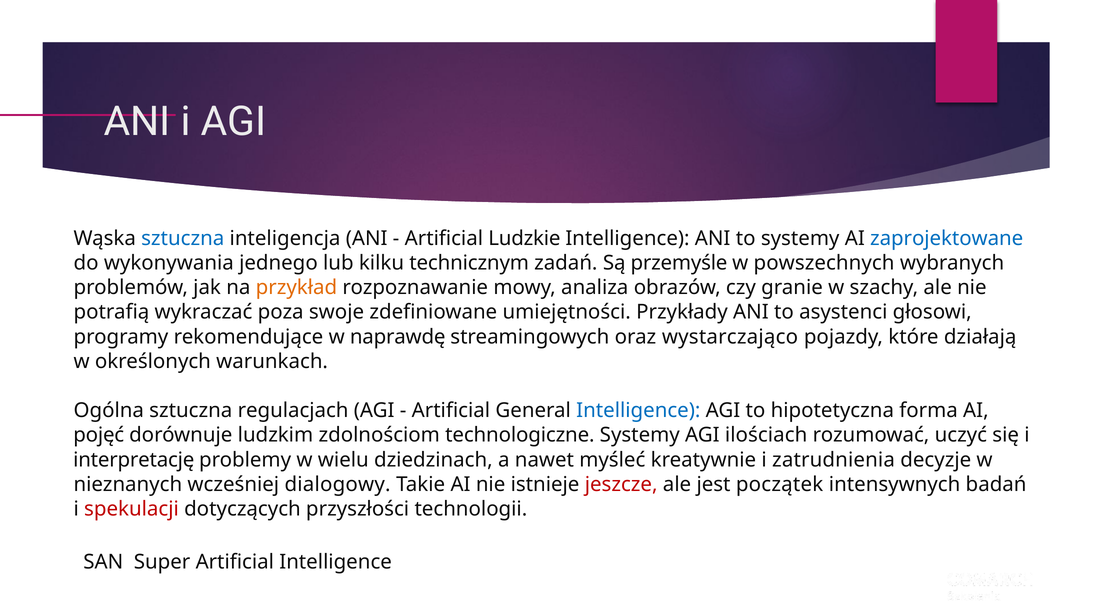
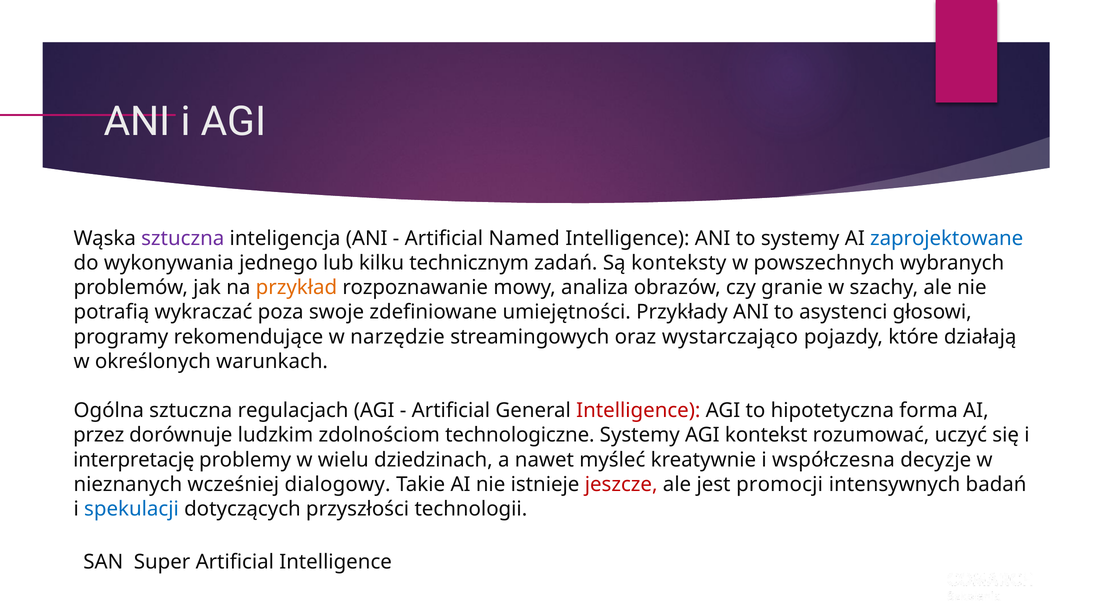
sztuczna colour: blue -> purple (183, 238)
Ludzkie: Ludzkie -> Named (524, 238)
przemyśle: przemyśle -> konteksty (679, 263)
naprawdę: naprawdę -> narzędzie (397, 337)
Intelligence colour: blue -> red (638, 410)
pojęć: pojęć -> przez (99, 435)
ilościach: ilościach -> kontekst (766, 435)
zatrudnienia: zatrudnienia -> współczesna (833, 460)
początek: początek -> promocji (780, 484)
spekulacji colour: red -> blue (131, 509)
